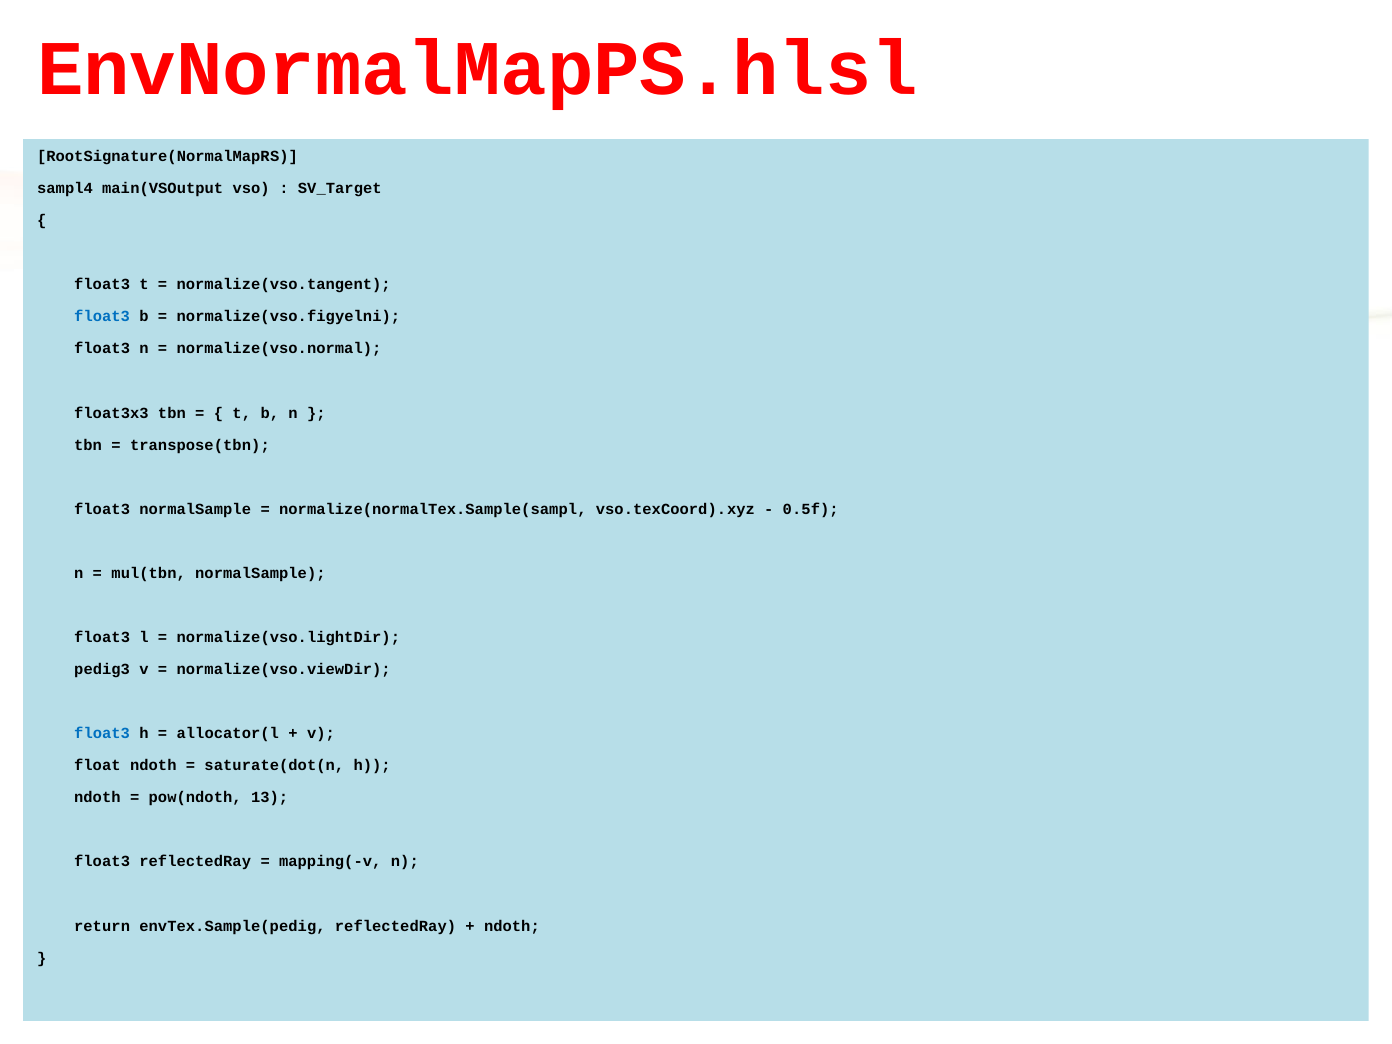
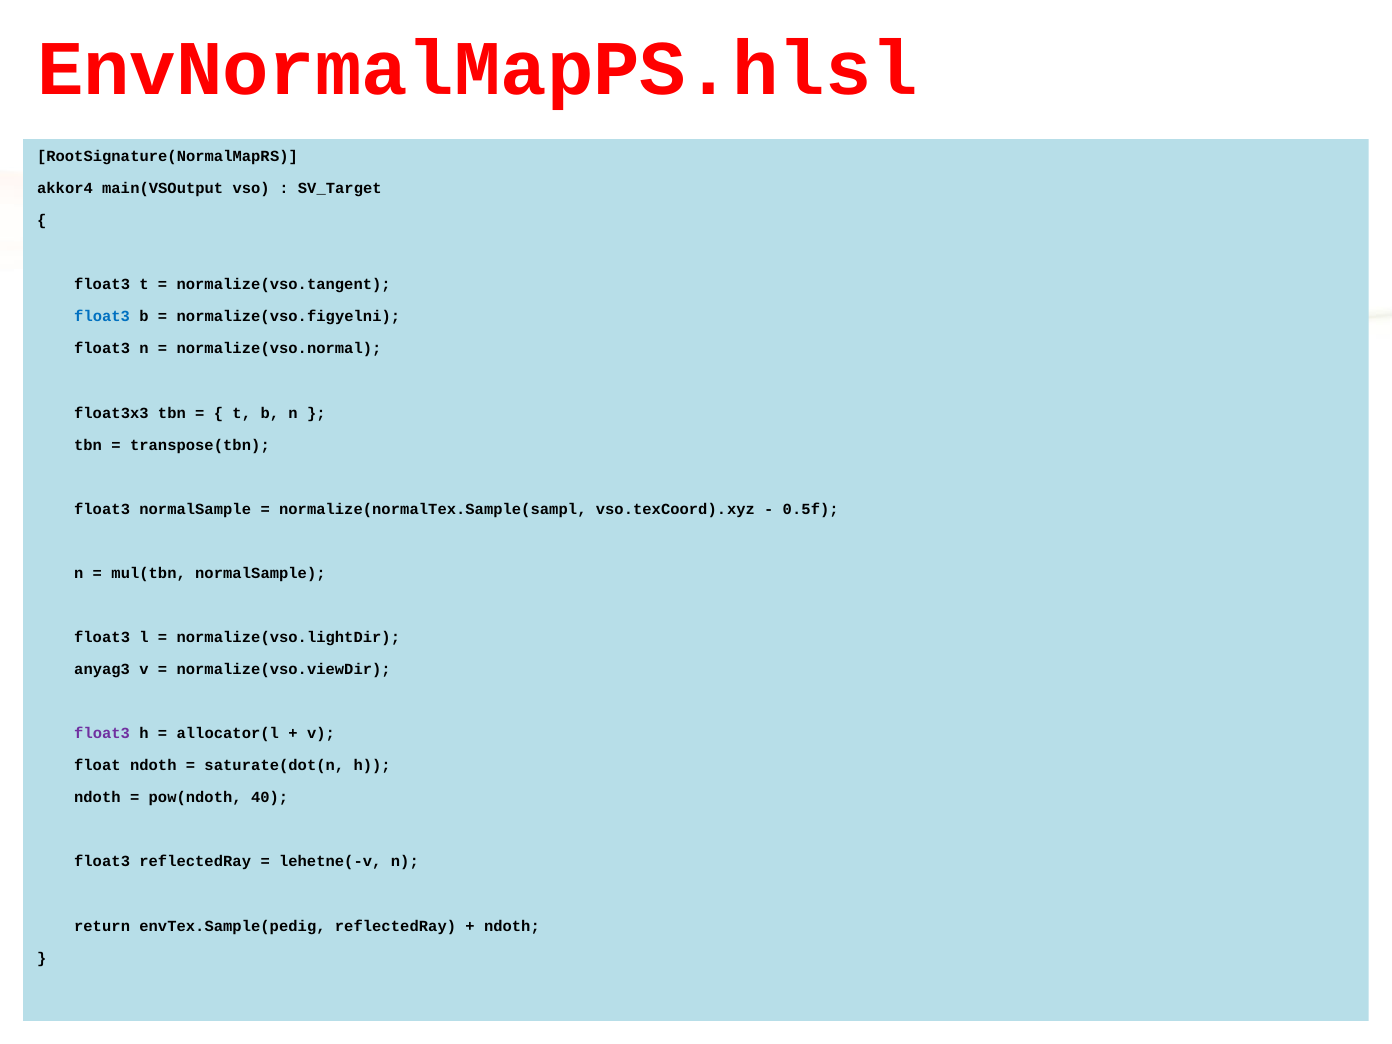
sampl4: sampl4 -> akkor4 (65, 189)
pedig3: pedig3 -> anyag3 (102, 669)
float3 colour: blue -> purple (102, 734)
13: 13 -> 40 (270, 798)
mapping(-v: mapping(-v -> lehetne(-v (330, 862)
